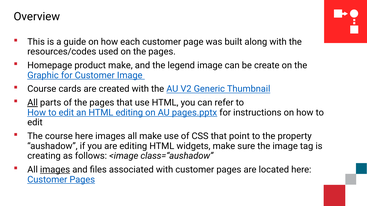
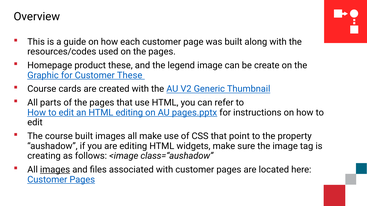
product make: make -> these (120, 66)
Customer Image: Image -> These (130, 75)
All underline: present -> none (33, 103)
course here: here -> built (84, 136)
